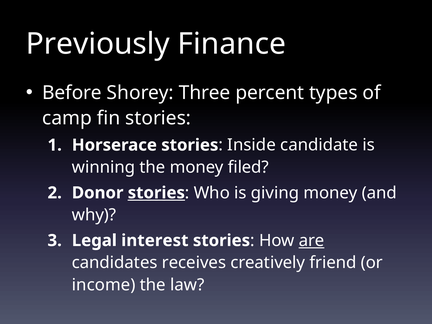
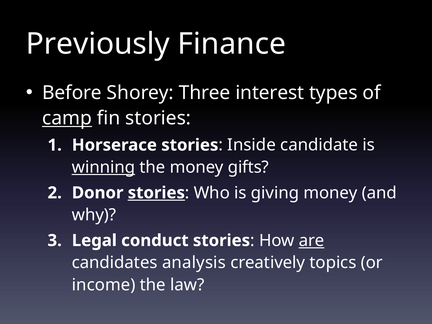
percent: percent -> interest (270, 93)
camp underline: none -> present (67, 118)
winning underline: none -> present (103, 167)
filed: filed -> gifts (248, 167)
interest: interest -> conduct (155, 241)
receives: receives -> analysis (194, 263)
friend: friend -> topics (333, 263)
